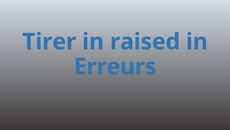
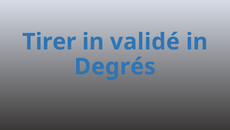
raised: raised -> validé (145, 42)
Erreurs: Erreurs -> Degrés (115, 66)
